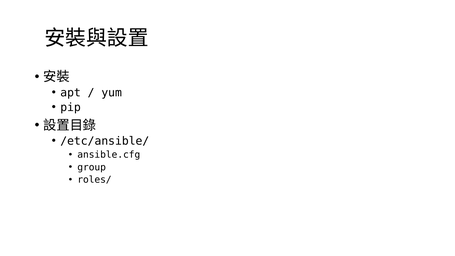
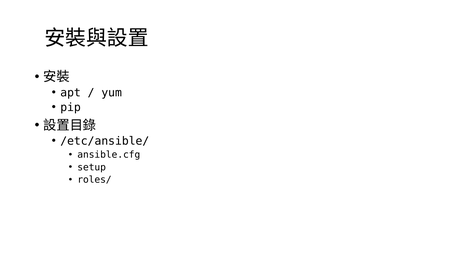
group: group -> setup (92, 167)
